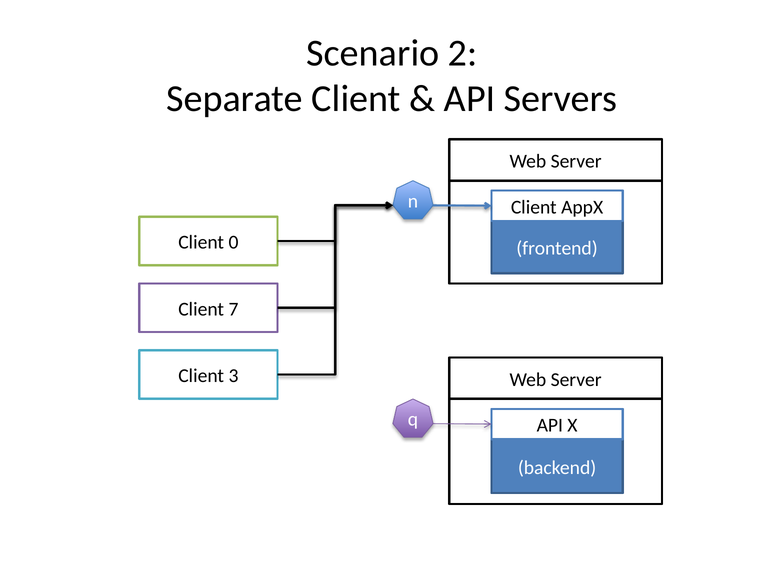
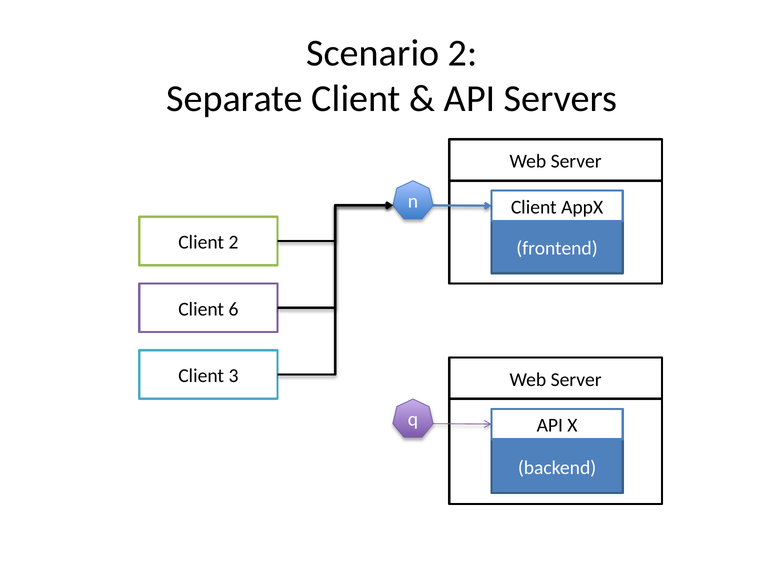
Client 0: 0 -> 2 (234, 242)
7: 7 -> 6 (234, 309)
